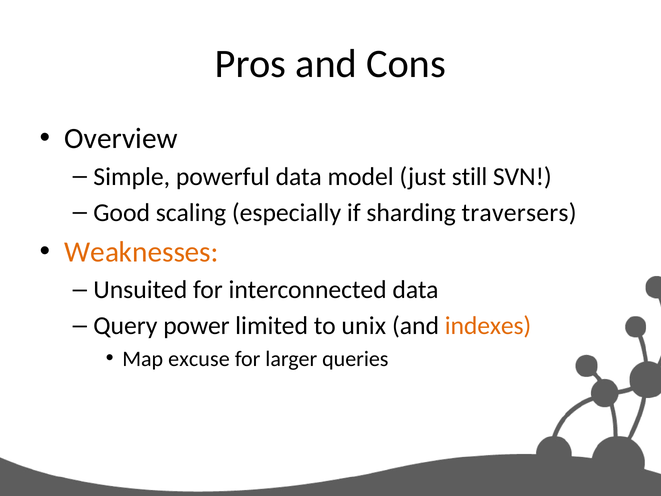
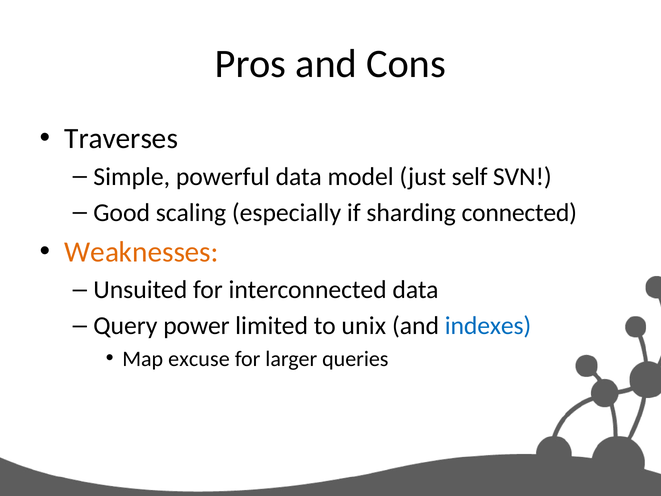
Overview: Overview -> Traverses (121, 139)
still: still -> self (470, 177)
traversers: traversers -> connected (519, 213)
indexes colour: orange -> blue (488, 326)
